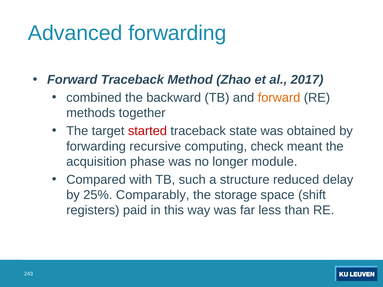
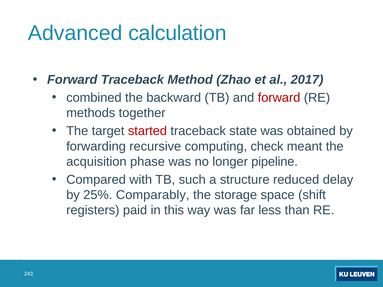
Advanced forwarding: forwarding -> calculation (177, 33)
forward colour: orange -> red (279, 98)
module: module -> pipeline (275, 162)
